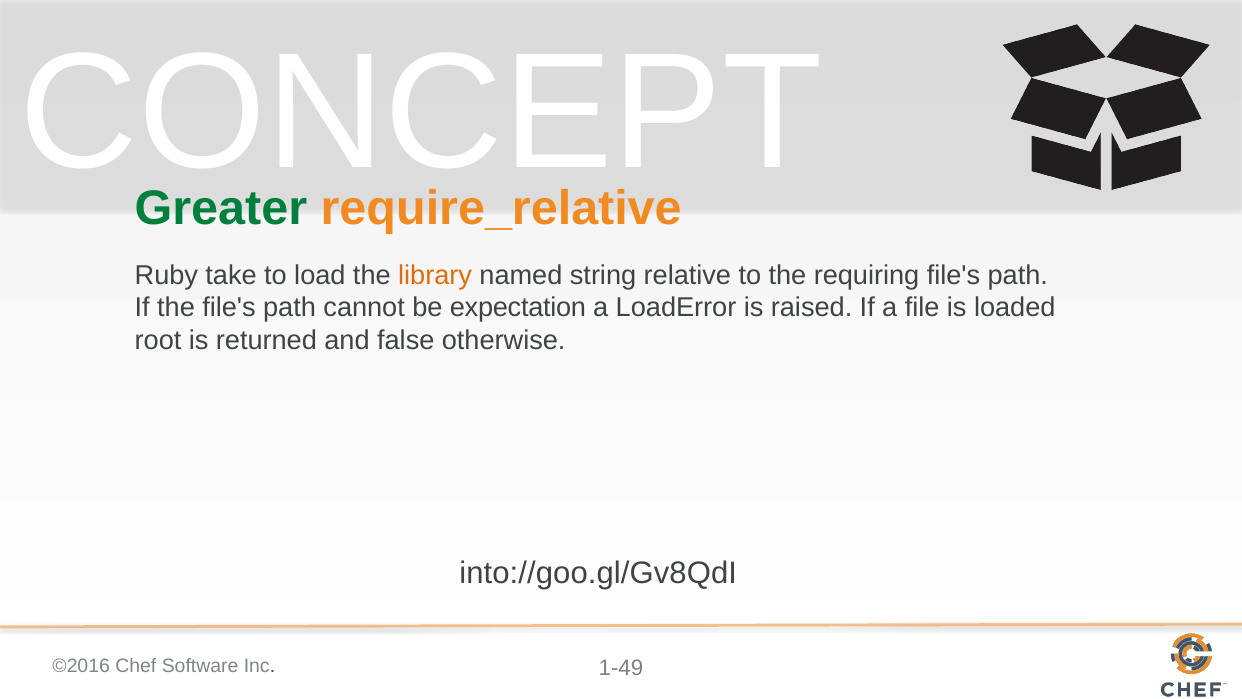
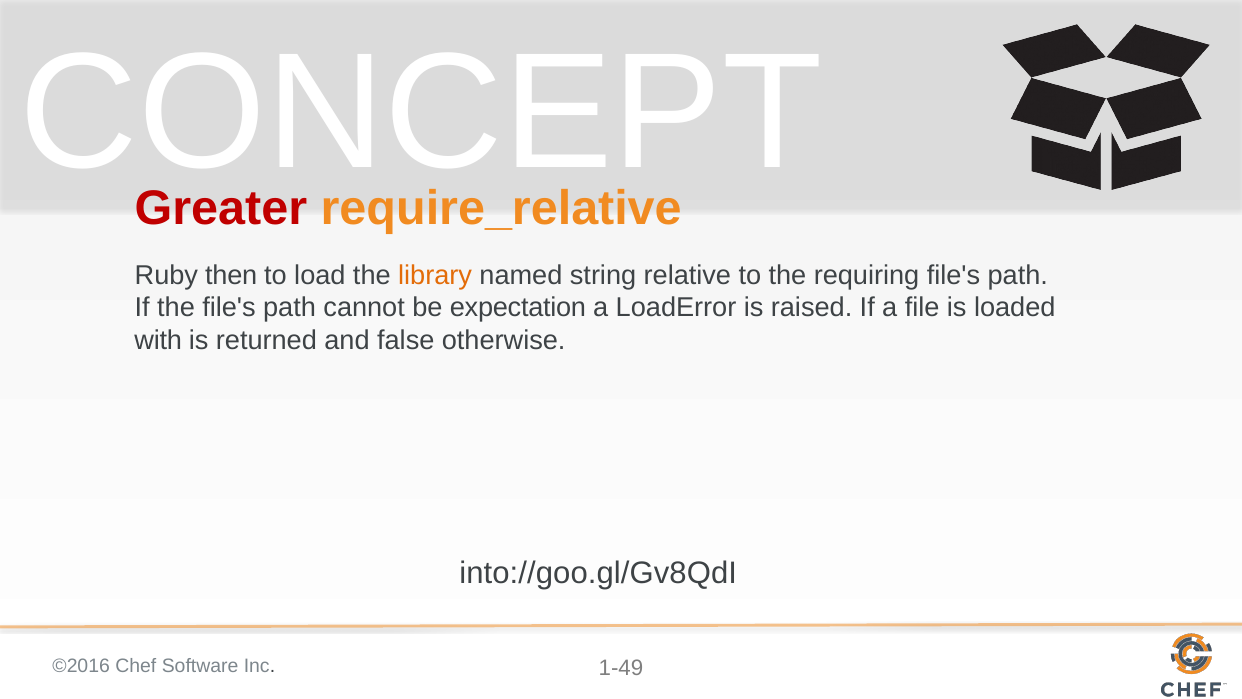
Greater colour: green -> red (221, 208)
take: take -> then (231, 275)
root: root -> with (158, 340)
